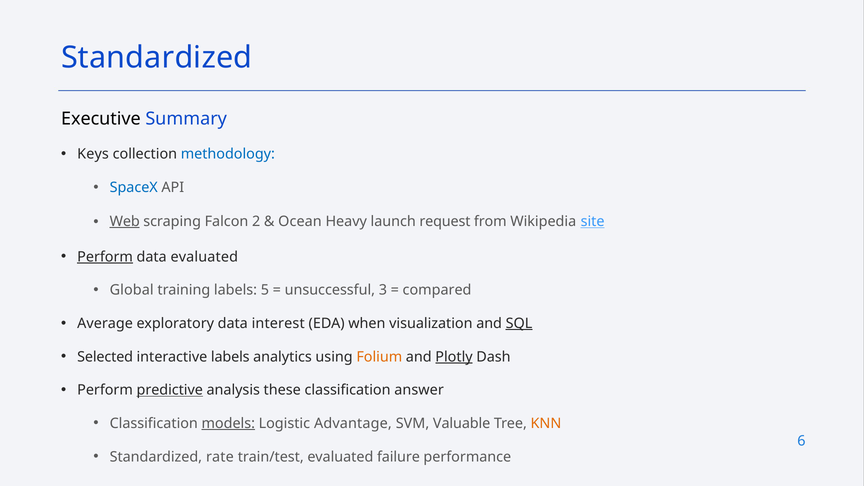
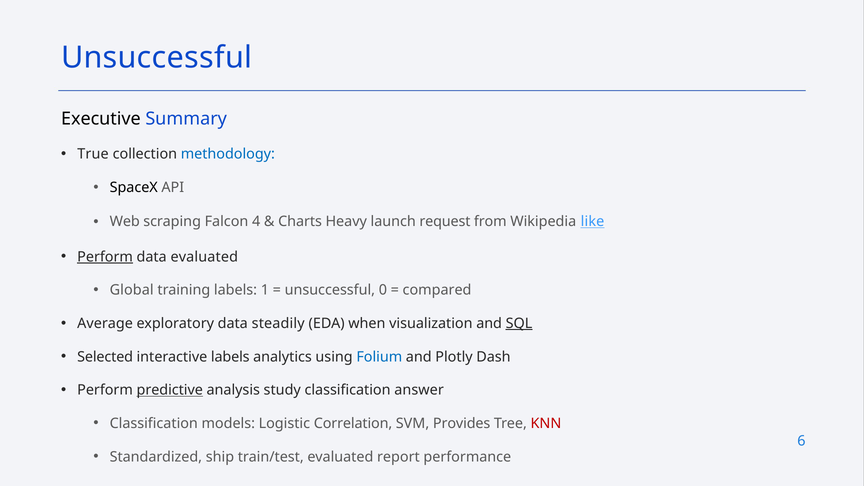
Standardized: Standardized -> Unsuccessful (157, 58)
Keys: Keys -> True (93, 154)
SpaceX colour: blue -> black (134, 187)
Web underline: present -> none (125, 221)
2: 2 -> 4 (256, 221)
Ocean: Ocean -> Charts (300, 221)
site: site -> like (593, 221)
5: 5 -> 1 (265, 290)
3: 3 -> 0 (383, 290)
interest: interest -> steadily (278, 323)
Folium colour: orange -> blue (379, 357)
Plotly underline: present -> none (454, 357)
these: these -> study (282, 390)
models underline: present -> none (228, 423)
Advantage: Advantage -> Correlation (353, 423)
Valuable: Valuable -> Provides (462, 423)
KNN colour: orange -> red (546, 423)
rate: rate -> ship (220, 457)
failure: failure -> report (398, 457)
